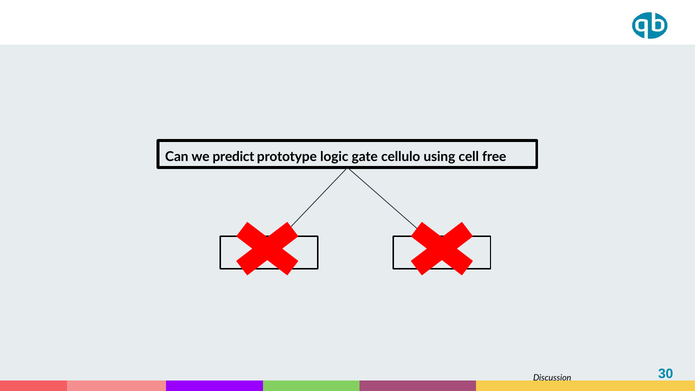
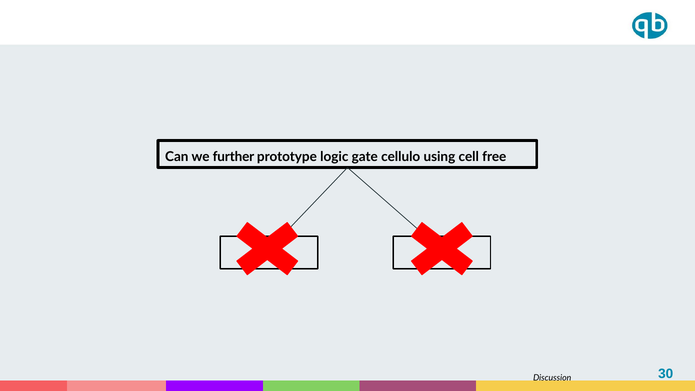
predict: predict -> further (233, 157)
